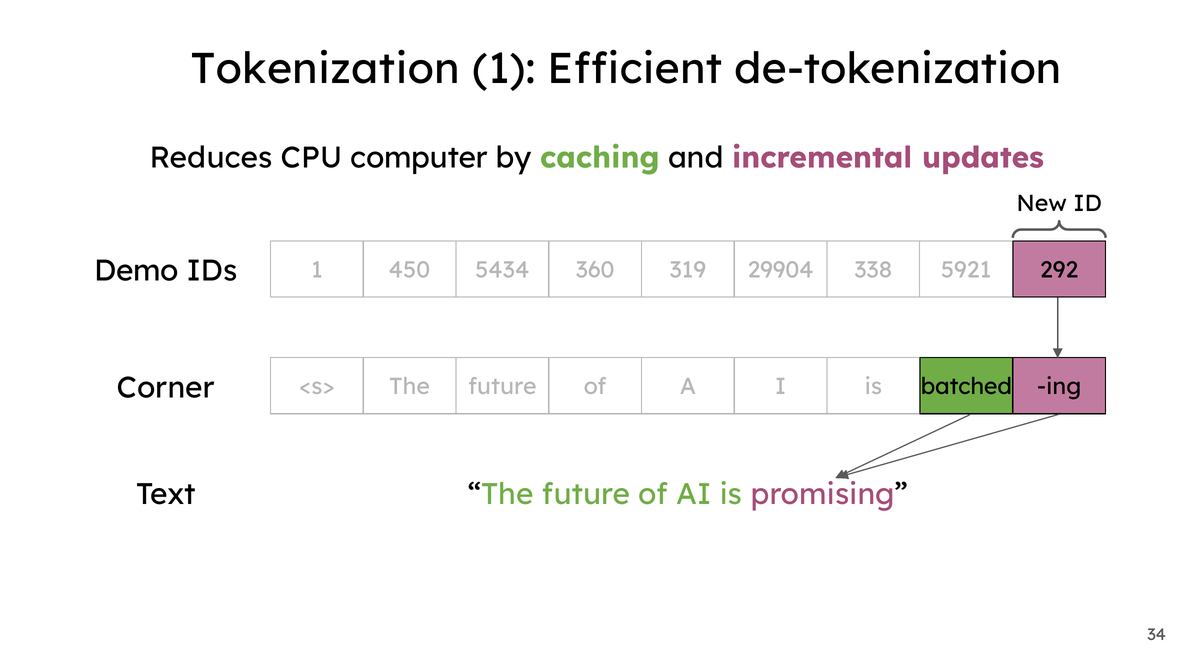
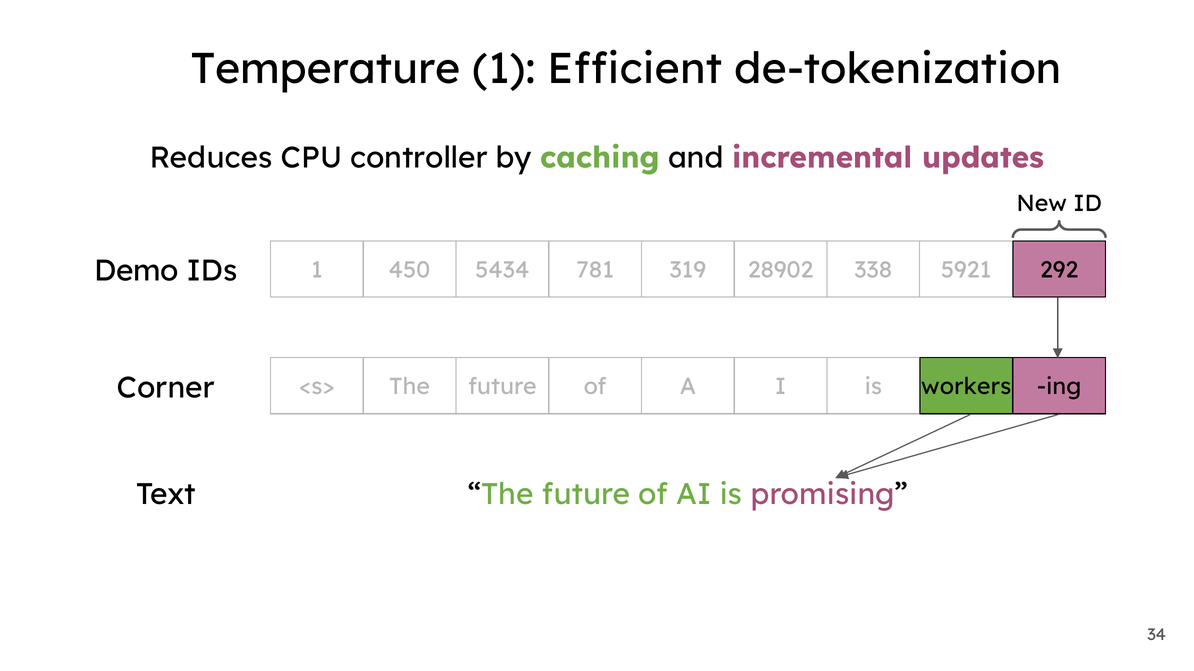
Tokenization: Tokenization -> Temperature (326, 69)
computer: computer -> controller (419, 158)
360: 360 -> 781 (595, 270)
29904: 29904 -> 28902 (781, 270)
batched: batched -> workers (966, 387)
